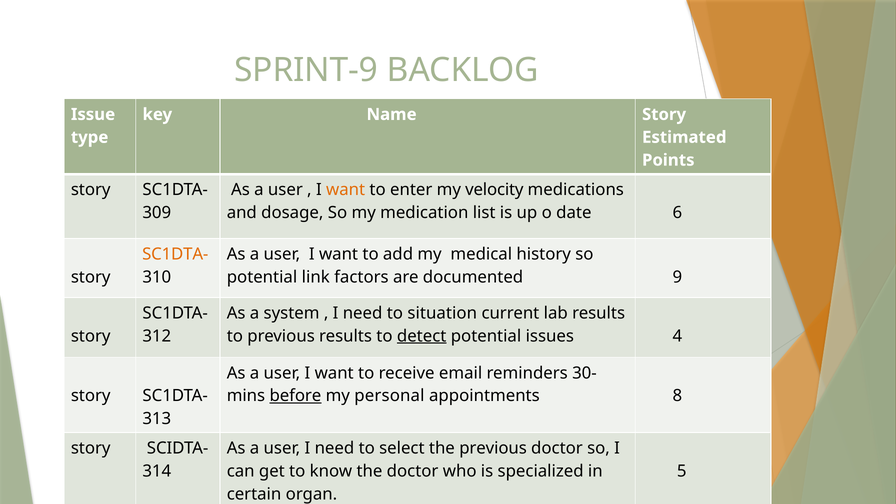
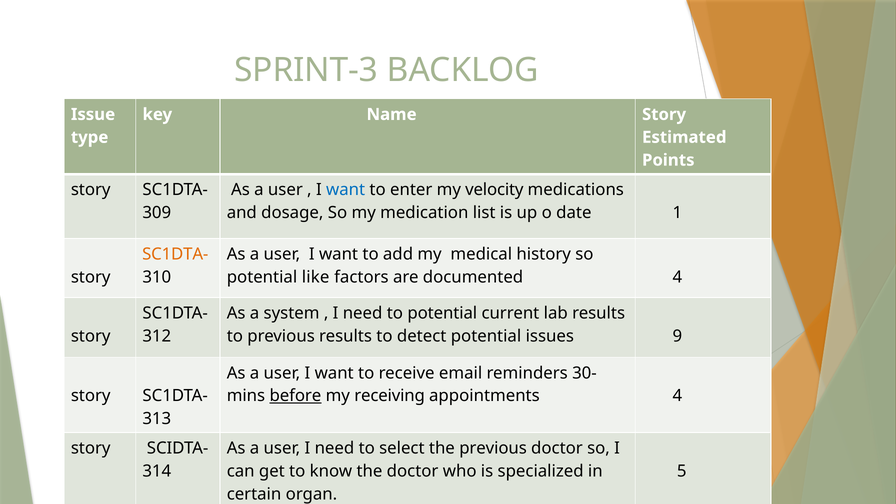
SPRINT-9: SPRINT-9 -> SPRINT-3 (306, 70)
want colour: orange -> blue (346, 190)
6: 6 -> 1 (677, 213)
link: link -> like (316, 277)
documented 9: 9 -> 4 (677, 277)
to situation: situation -> potential (442, 313)
detect underline: present -> none (422, 336)
4: 4 -> 9 (677, 336)
personal: personal -> receiving (390, 396)
appointments 8: 8 -> 4 (677, 396)
